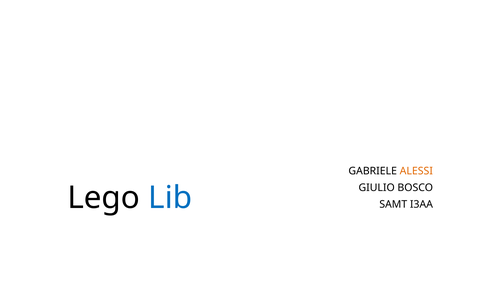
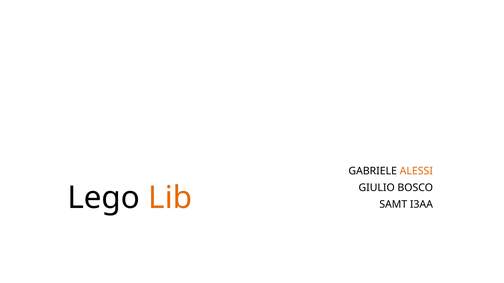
Lib colour: blue -> orange (170, 198)
